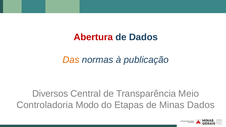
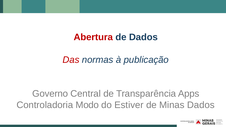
Das colour: orange -> red (71, 60)
Diversos: Diversos -> Governo (50, 94)
Meio: Meio -> Apps (189, 94)
Etapas: Etapas -> Estiver (129, 105)
